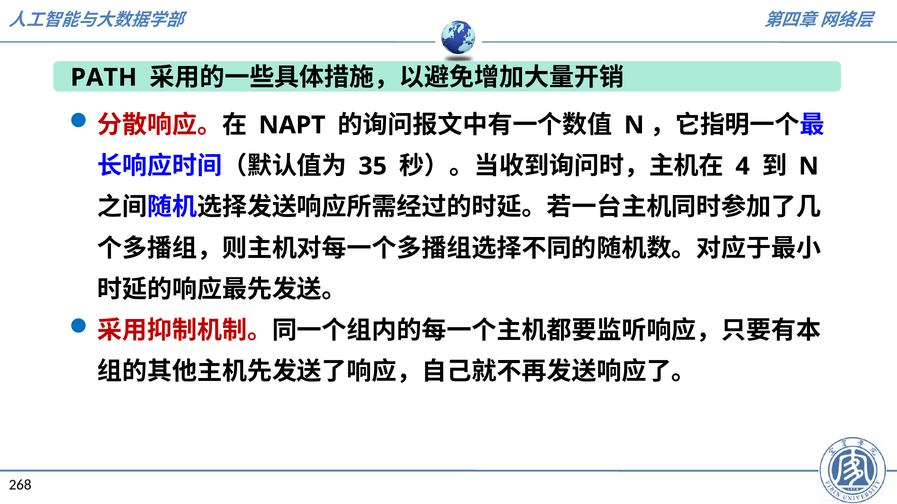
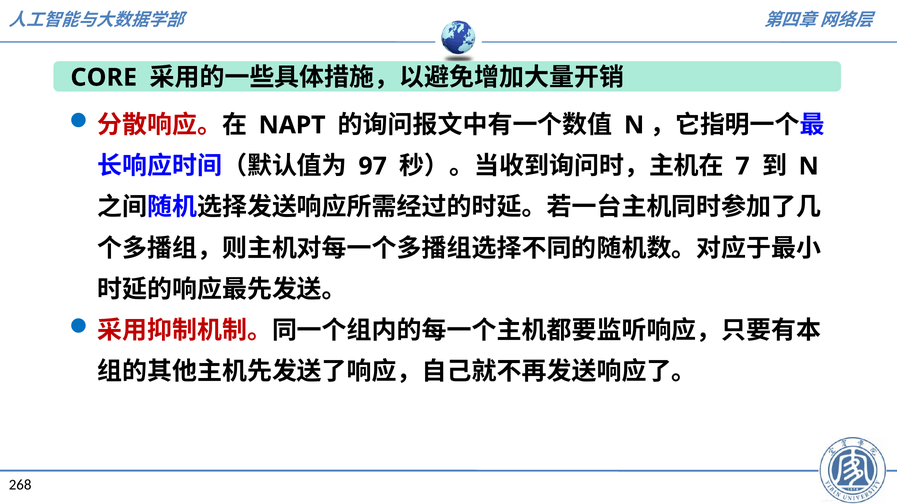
PATH: PATH -> CORE (104, 78)
35: 35 -> 97 (373, 166)
4: 4 -> 7 (743, 166)
